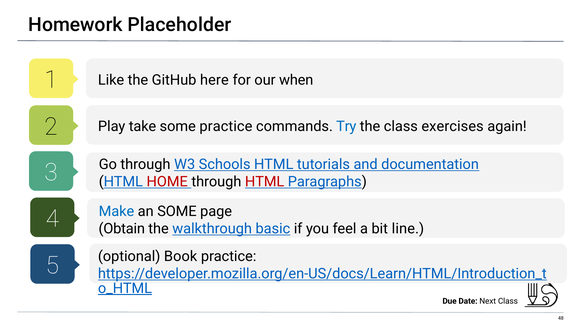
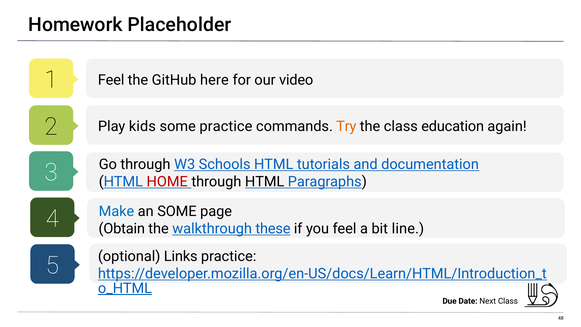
Like: Like -> Feel (111, 80)
when: when -> video (296, 80)
take: take -> kids (142, 126)
Try colour: blue -> orange (346, 126)
exercises: exercises -> education (453, 126)
HTML colour: red -> black (265, 182)
basic: basic -> these (273, 229)
Book: Book -> Links (181, 256)
